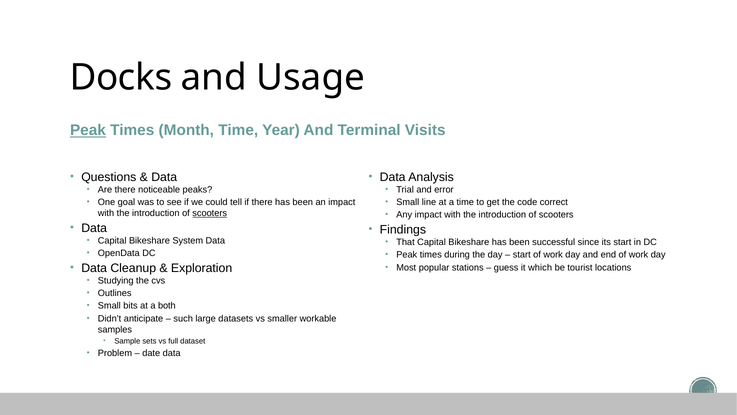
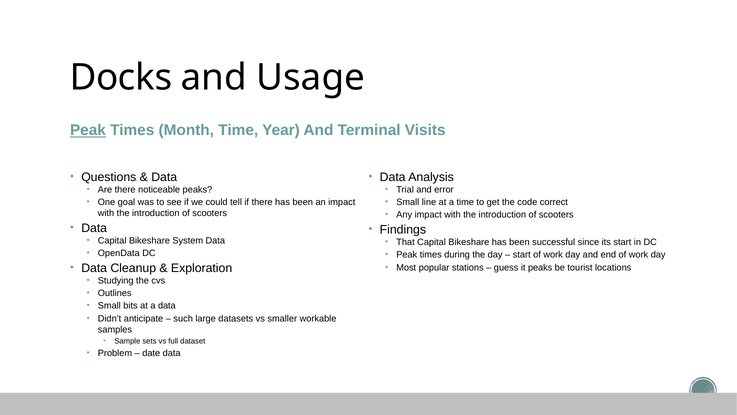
scooters underline: present -> none (210, 213)
it which: which -> peaks (540, 267)
a both: both -> data (167, 306)
